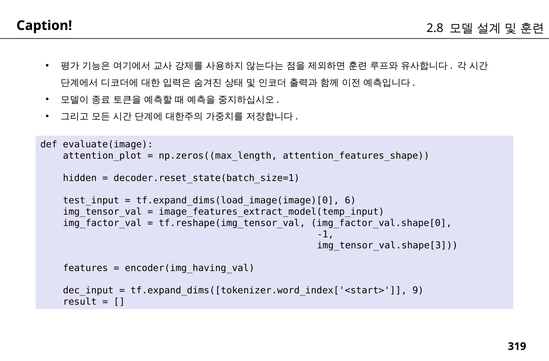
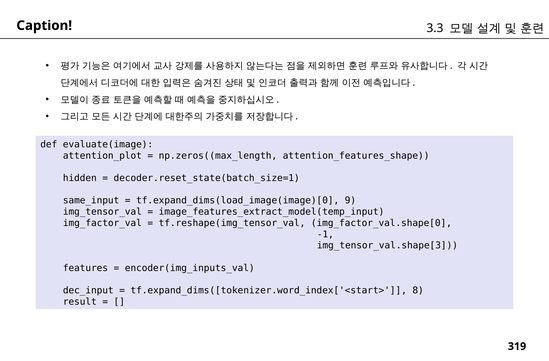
2.8: 2.8 -> 3.3 (435, 28)
test_input: test_input -> same_input (91, 200)
6: 6 -> 9 (350, 200)
encoder(img_having_val: encoder(img_having_val -> encoder(img_inputs_val (190, 268)
9: 9 -> 8 (418, 290)
